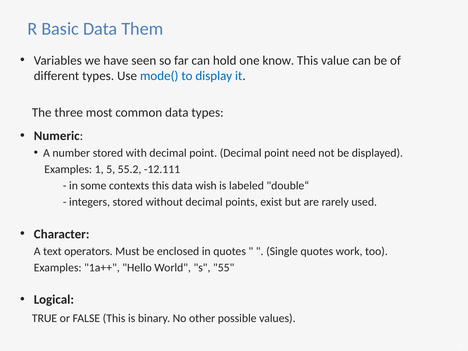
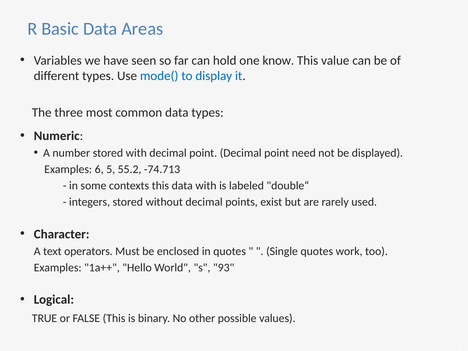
Them: Them -> Areas (142, 29)
1: 1 -> 6 (99, 169)
-12.111: -12.111 -> -74.713 (162, 169)
data wish: wish -> with (206, 186)
55: 55 -> 93 (224, 268)
